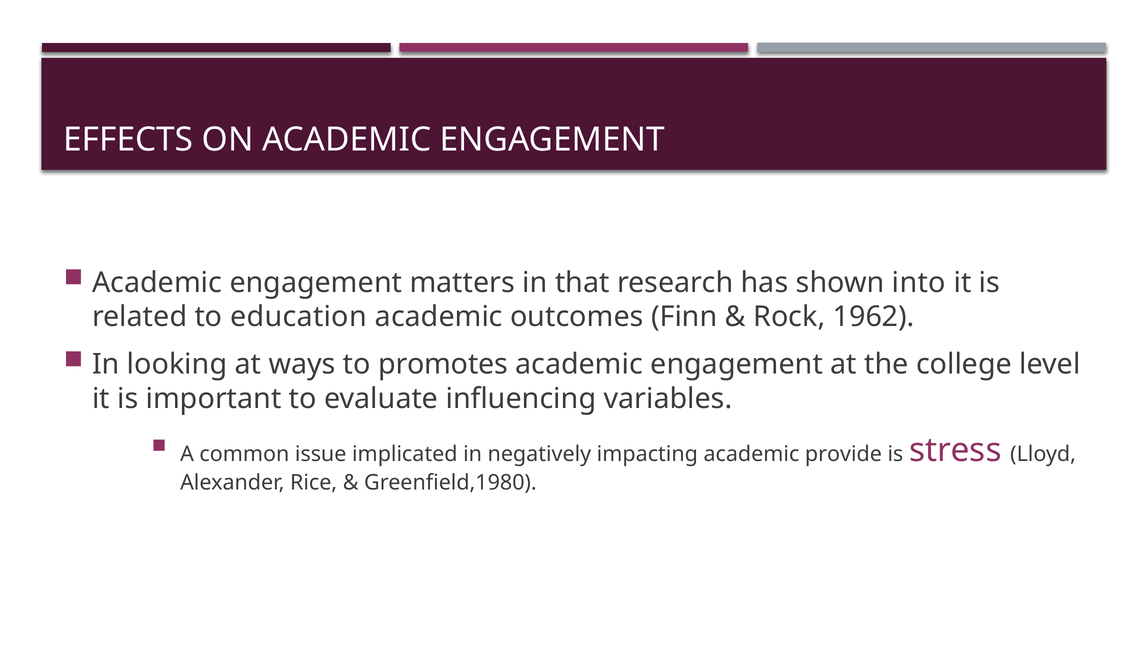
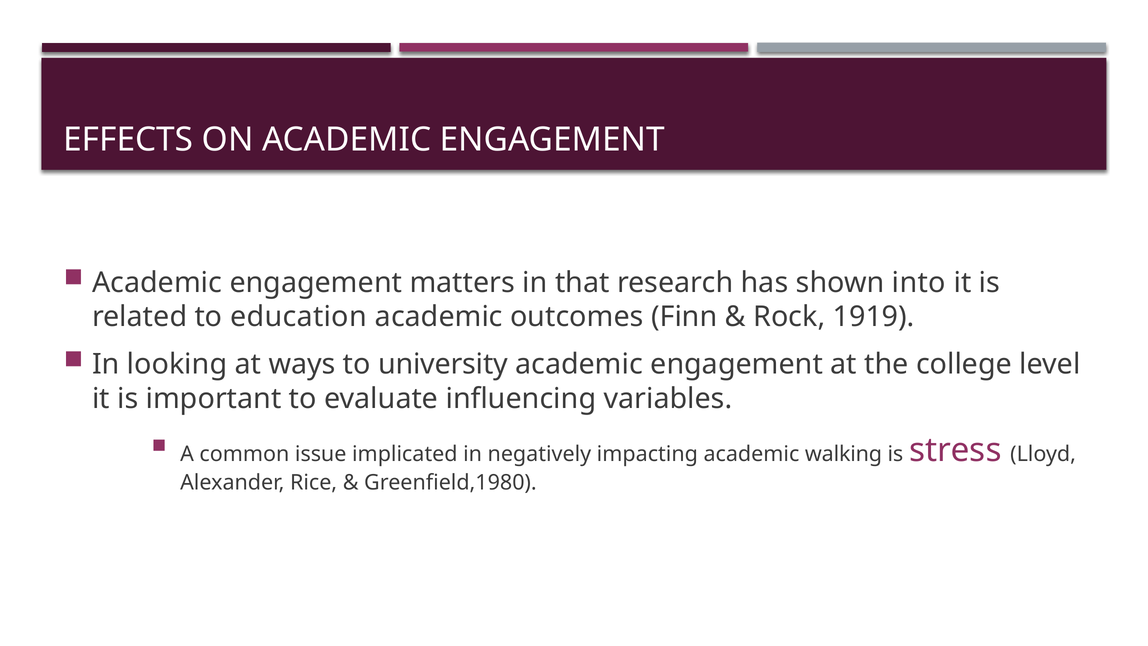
1962: 1962 -> 1919 (874, 317)
promotes: promotes -> university (443, 364)
provide: provide -> walking (844, 454)
